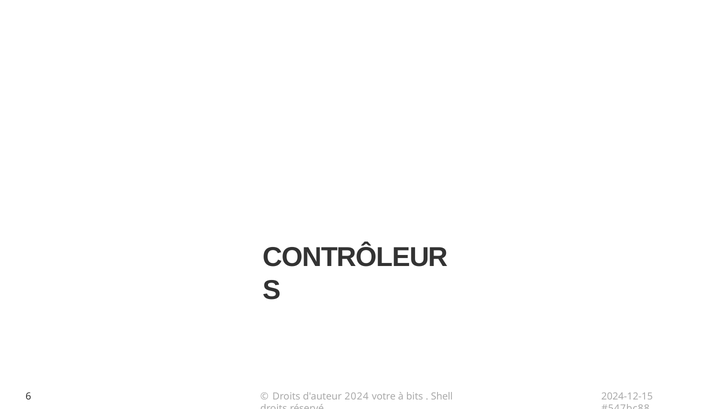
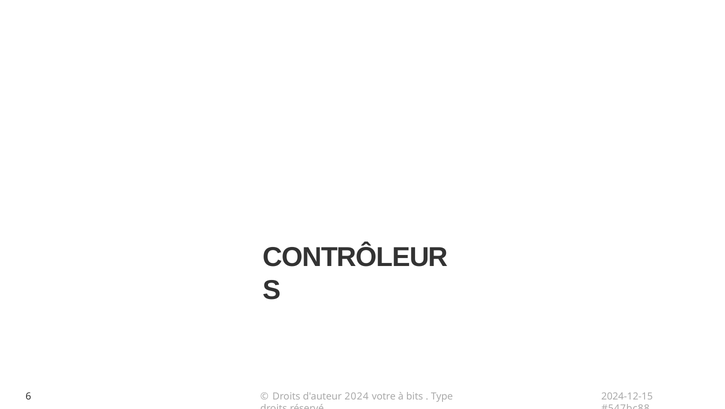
Shell: Shell -> Type (442, 396)
